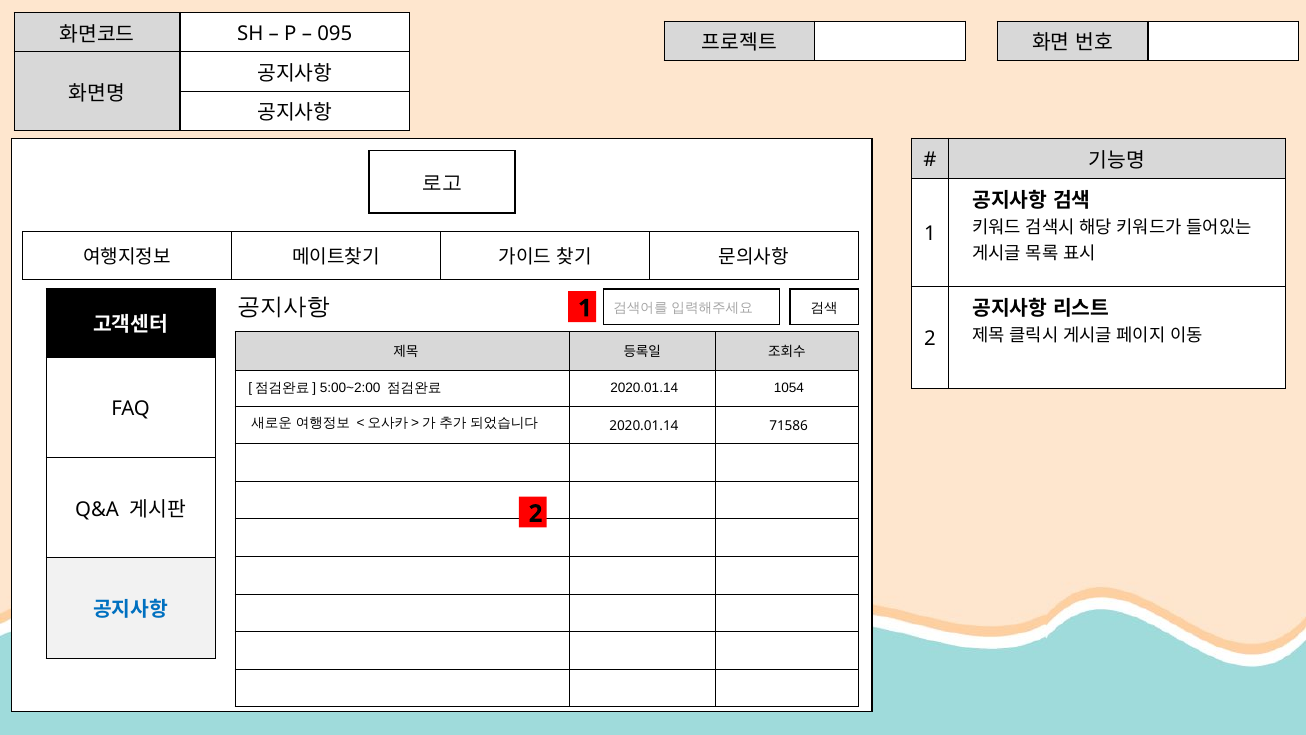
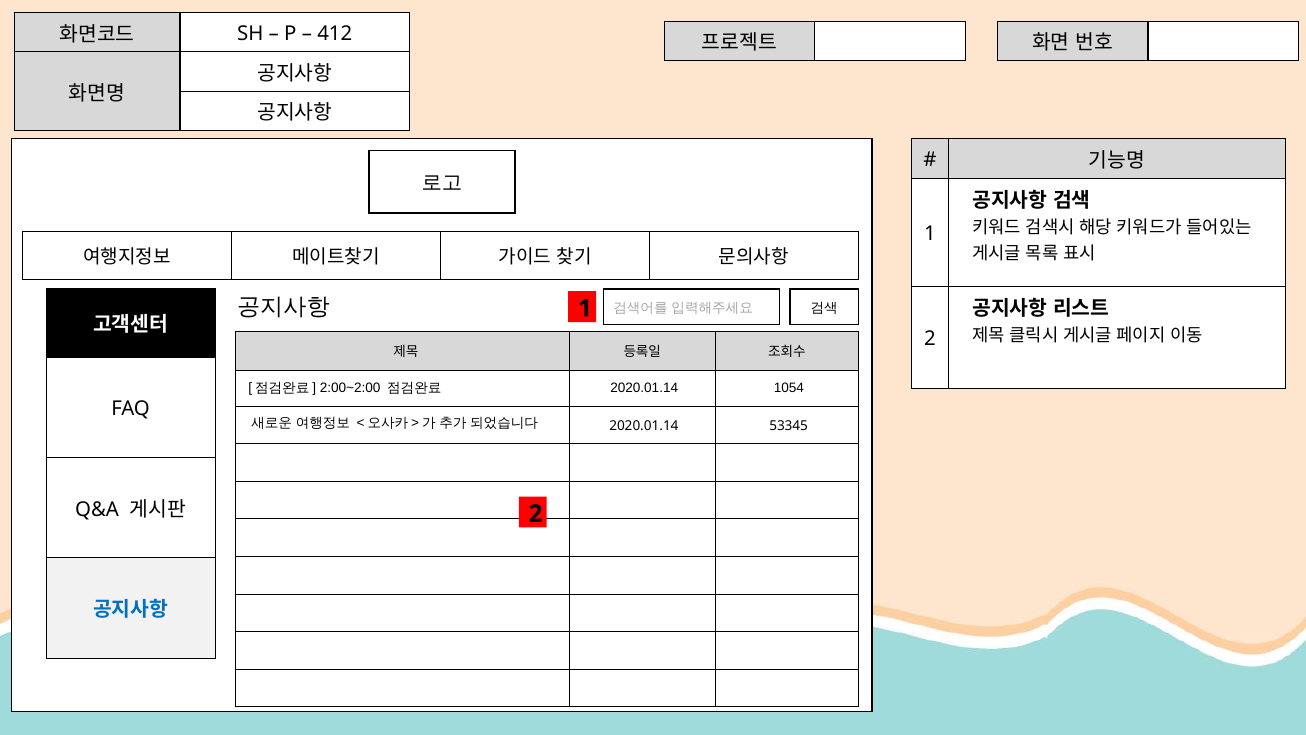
095: 095 -> 412 (335, 33)
5:00~2:00: 5:00~2:00 -> 2:00~2:00 (350, 388)
71586: 71586 -> 53345 (789, 426)
